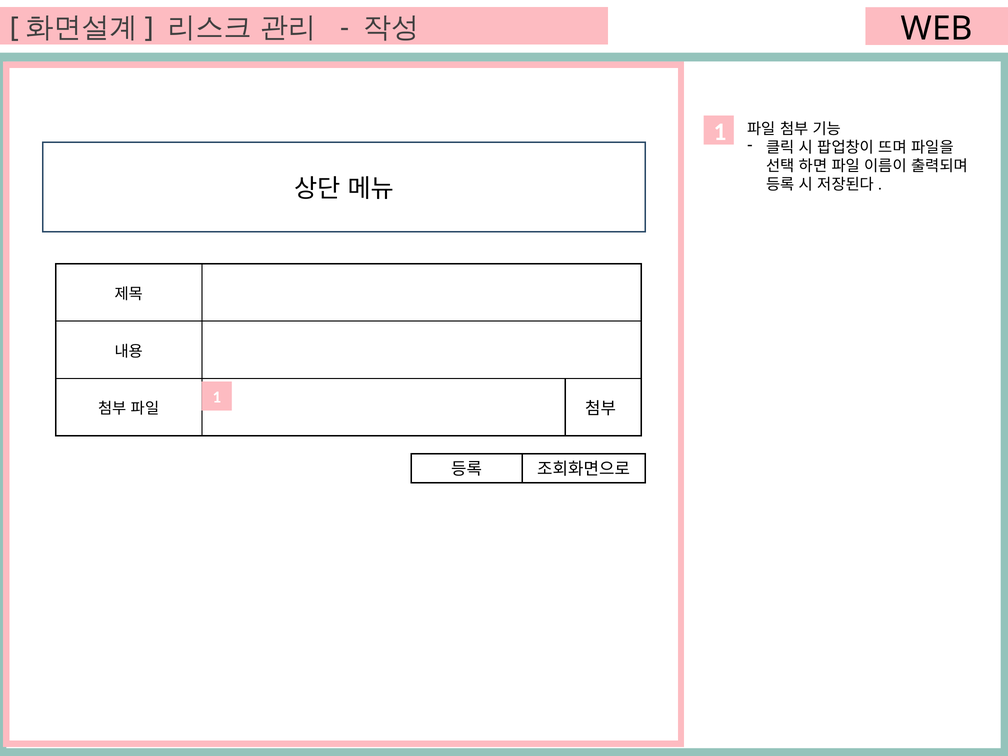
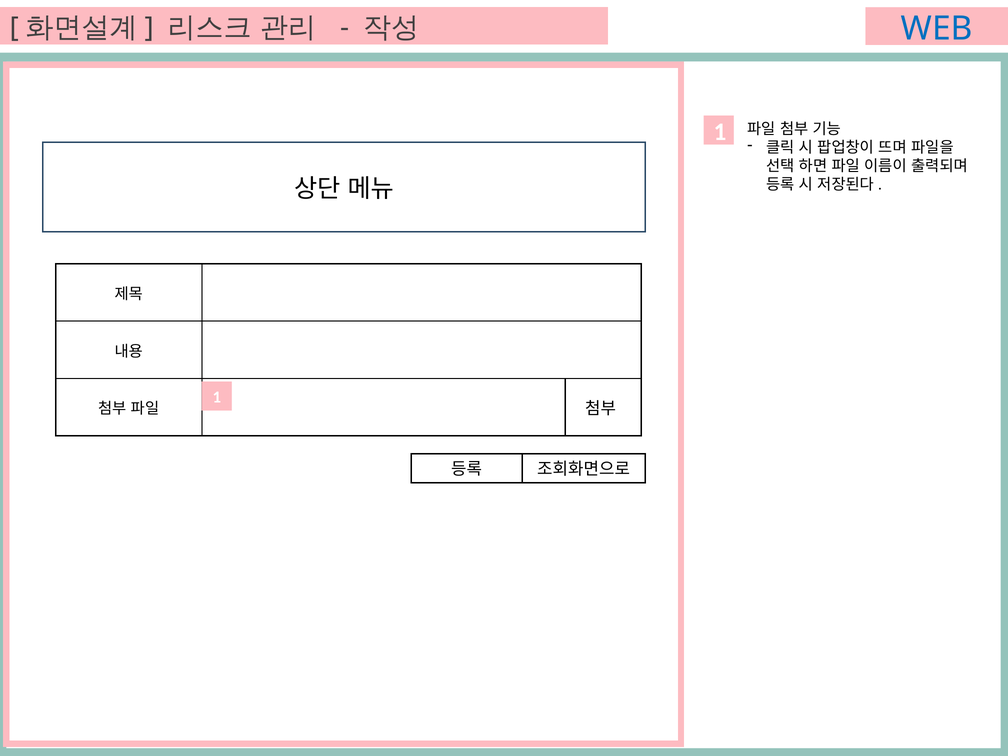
WEB colour: black -> blue (937, 28)
